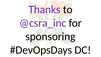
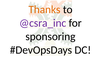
Thanks colour: purple -> orange (44, 9)
